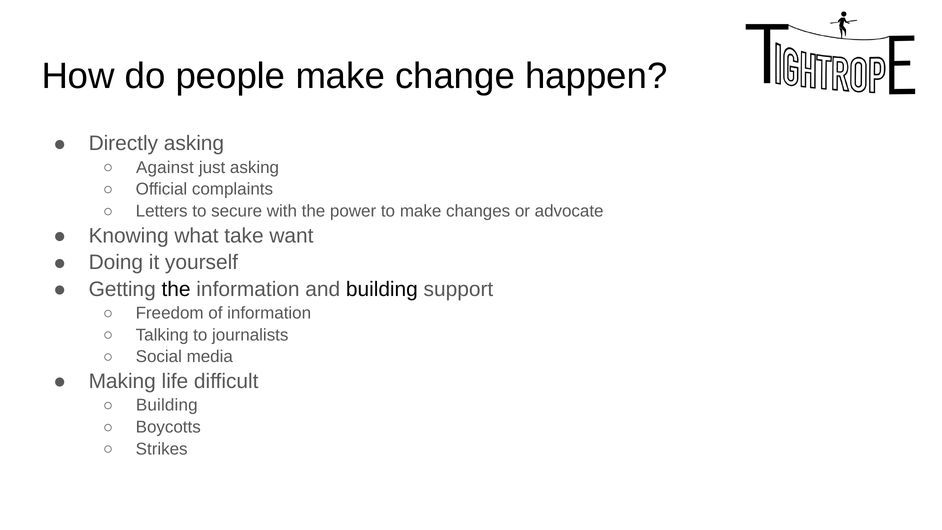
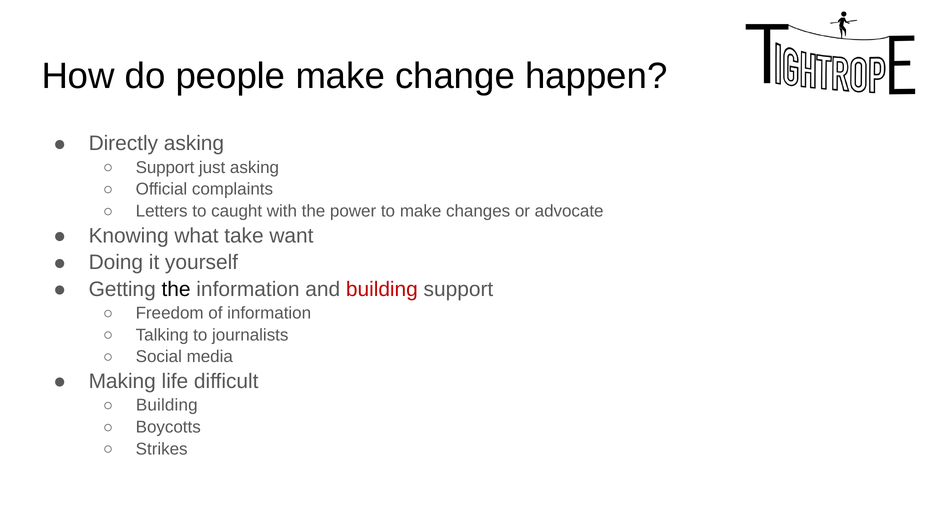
Against: Against -> Support (165, 167)
secure: secure -> caught (237, 211)
building colour: black -> red (382, 289)
